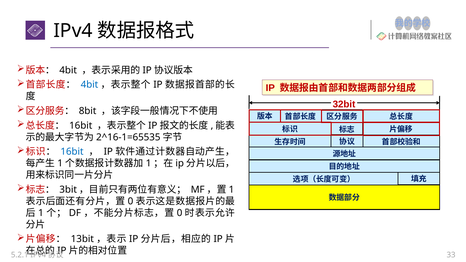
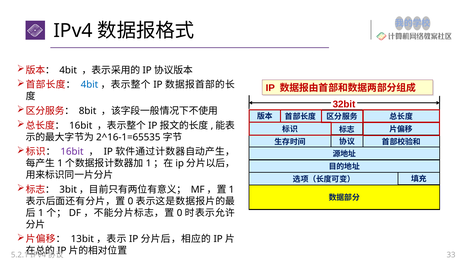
16bit colour: blue -> purple (72, 152)
